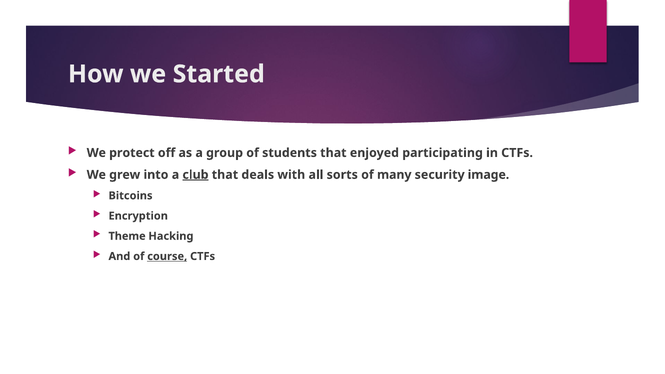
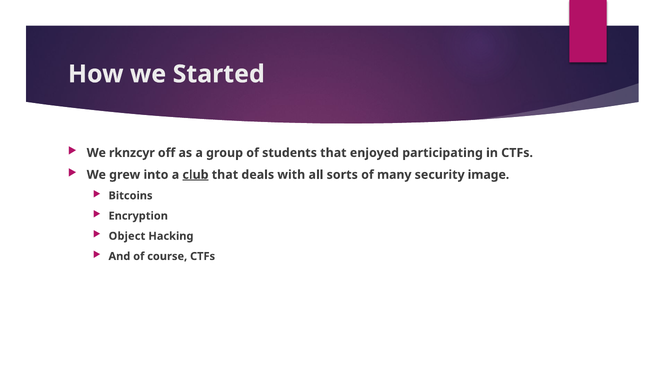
protect: protect -> rknzcyr (132, 153)
Theme: Theme -> Object (127, 236)
course underline: present -> none (167, 256)
